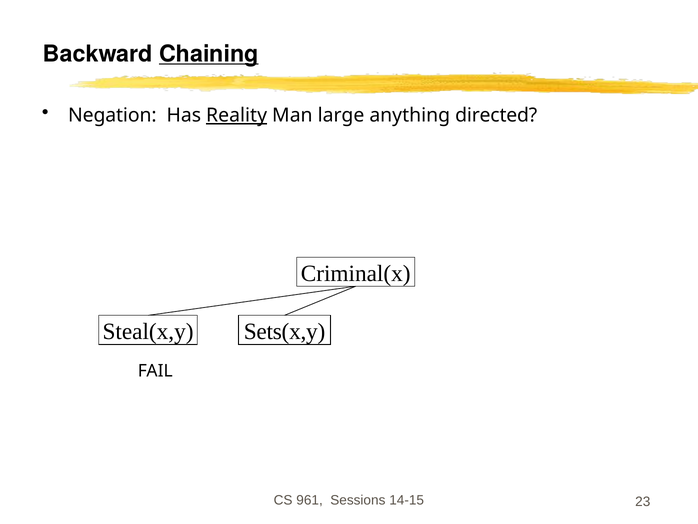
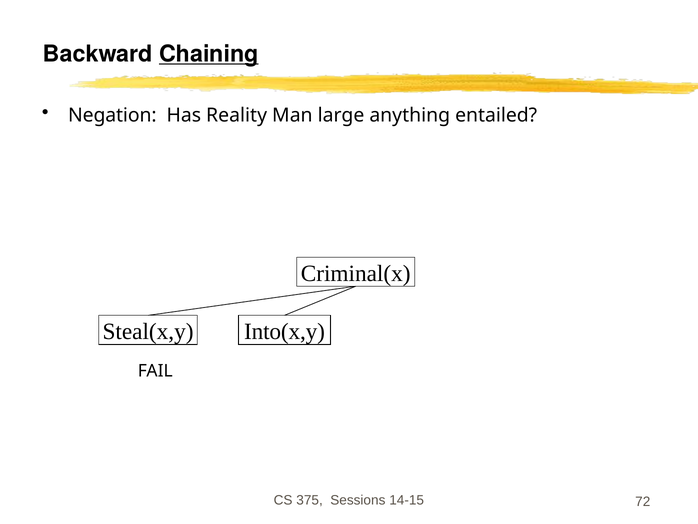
Reality underline: present -> none (237, 115)
directed: directed -> entailed (496, 115)
Sets(x,y: Sets(x,y -> Into(x,y (284, 331)
961: 961 -> 375 (310, 500)
23: 23 -> 72 (643, 501)
